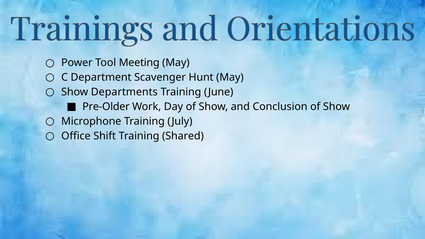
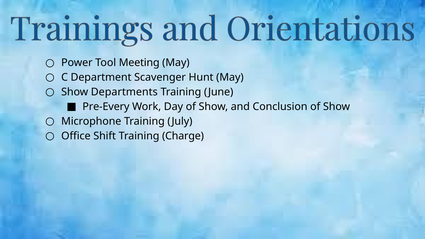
Pre-Older: Pre-Older -> Pre-Every (106, 107)
Shared: Shared -> Charge (183, 136)
